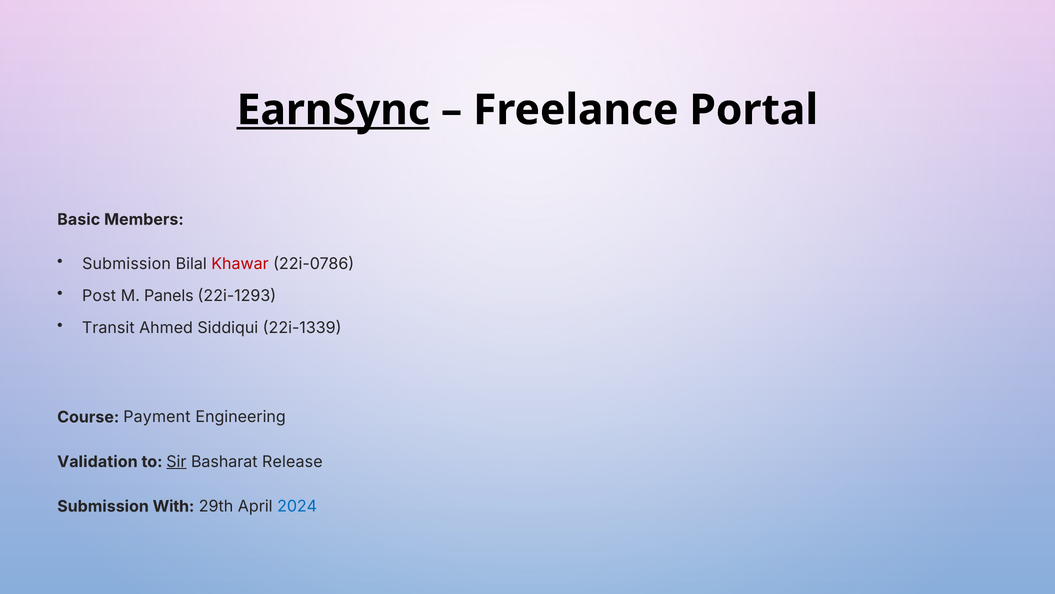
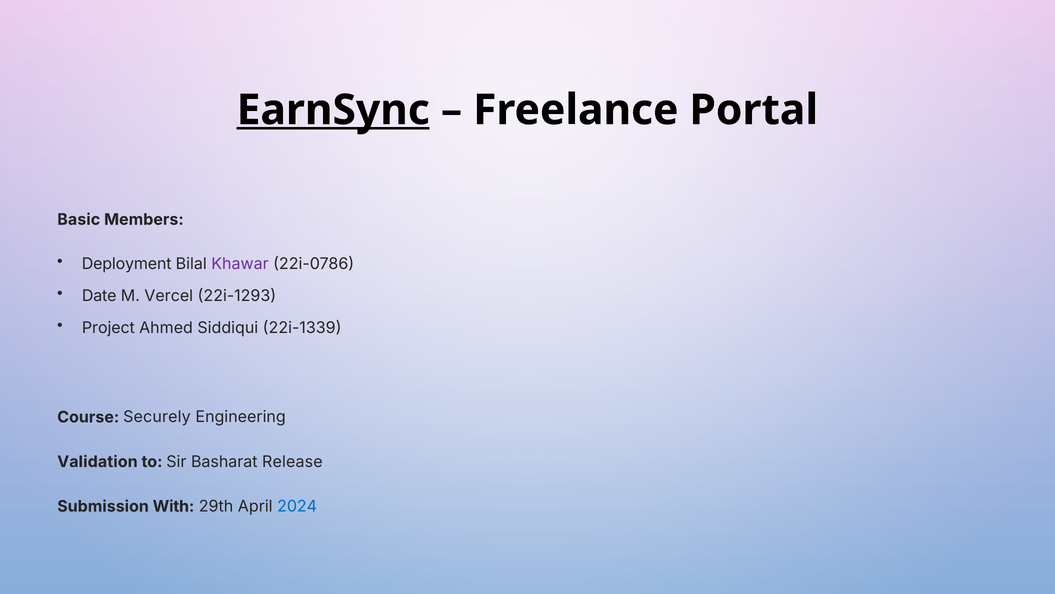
Submission: Submission -> Deployment (127, 264)
Khawar colour: red -> purple (240, 264)
Post: Post -> Date (99, 296)
Panels: Panels -> Vercel (169, 296)
Transit: Transit -> Project (108, 328)
Payment: Payment -> Securely (157, 417)
Sir underline: present -> none (176, 461)
